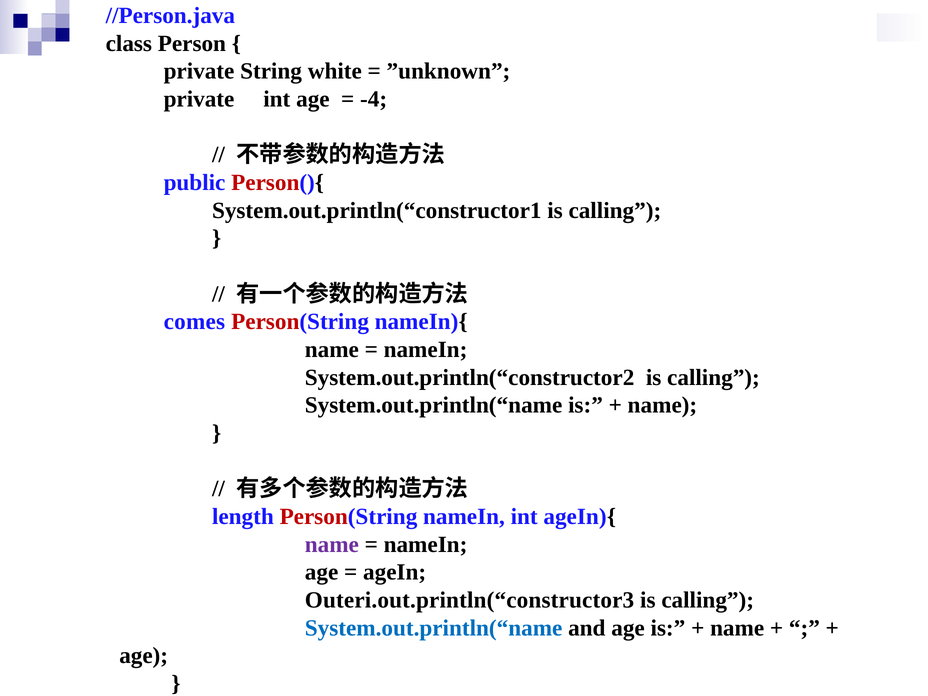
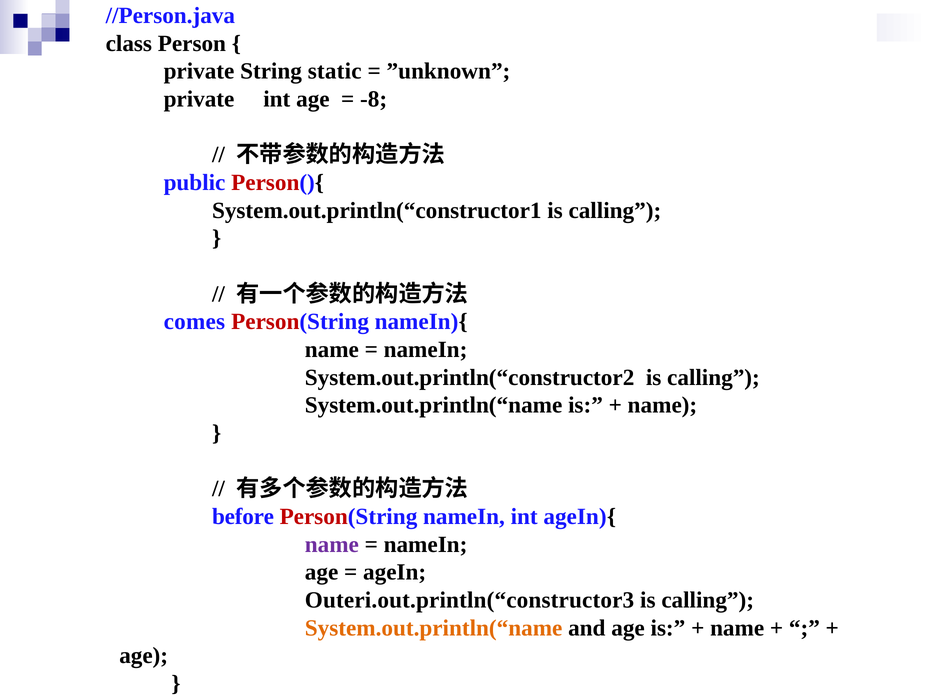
white: white -> static (335, 71)
-4: -4 -> -8 (374, 99)
length: length -> before (243, 517)
System.out.println(“name colour: blue -> orange (434, 628)
